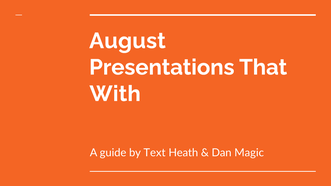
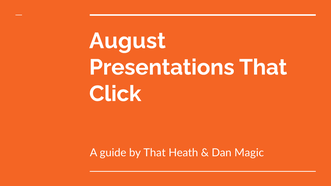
With: With -> Click (115, 94)
by Text: Text -> That (155, 153)
